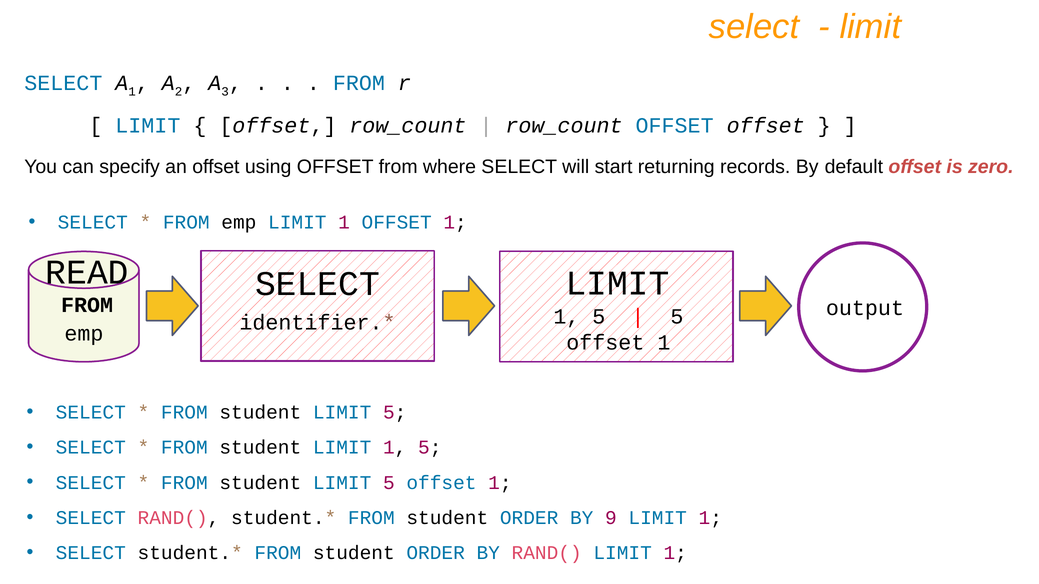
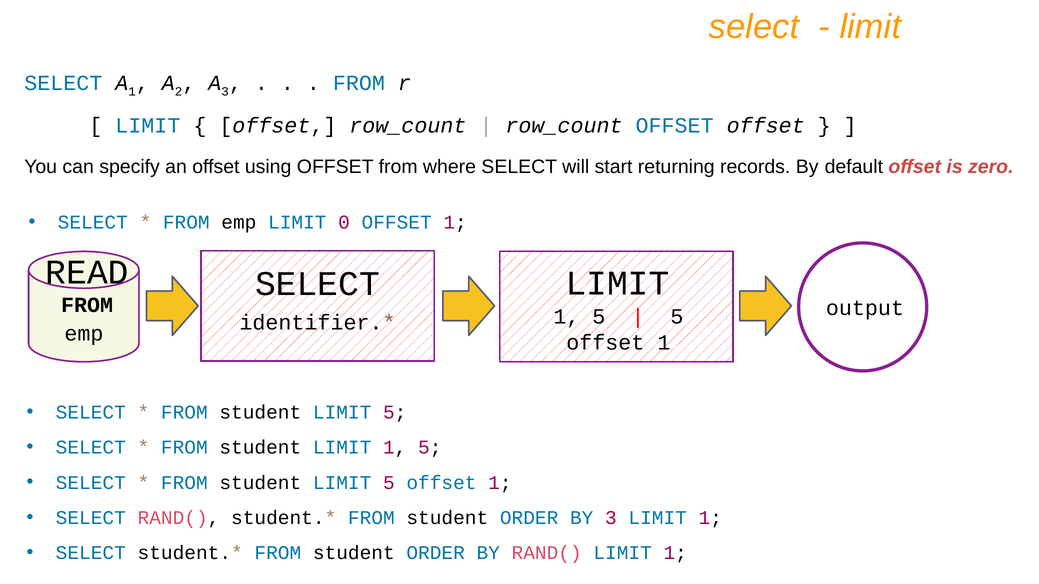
emp LIMIT 1: 1 -> 0 (344, 223)
BY 9: 9 -> 3 (611, 518)
